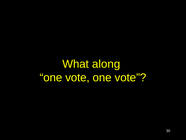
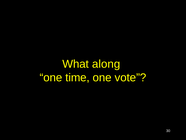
vote: vote -> time (78, 77)
